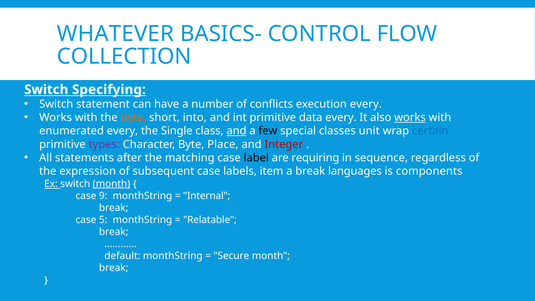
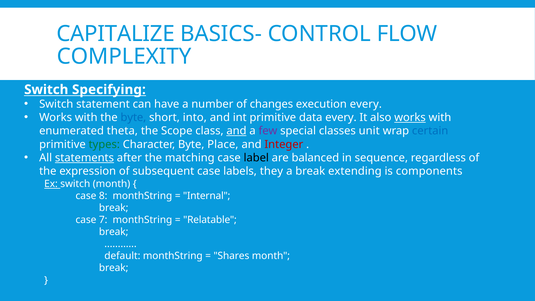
WHATEVER: WHATEVER -> CAPITALIZE (116, 34)
COLLECTION: COLLECTION -> COMPLEXITY (124, 56)
conflicts: conflicts -> changes (271, 104)
byte colour: orange -> blue (133, 118)
enumerated every: every -> theta (122, 131)
Single: Single -> Scope (177, 131)
few colour: black -> purple (268, 131)
types colour: purple -> green (104, 144)
statements underline: none -> present (84, 158)
requiring: requiring -> balanced (315, 158)
item: item -> they (271, 171)
languages: languages -> extending (355, 171)
month underline: present -> none (112, 184)
9: 9 -> 8 (103, 196)
5: 5 -> 7 (103, 220)
Secure: Secure -> Shares (231, 256)
